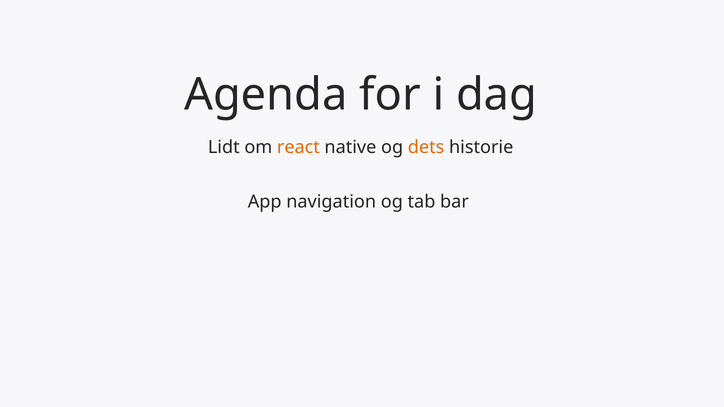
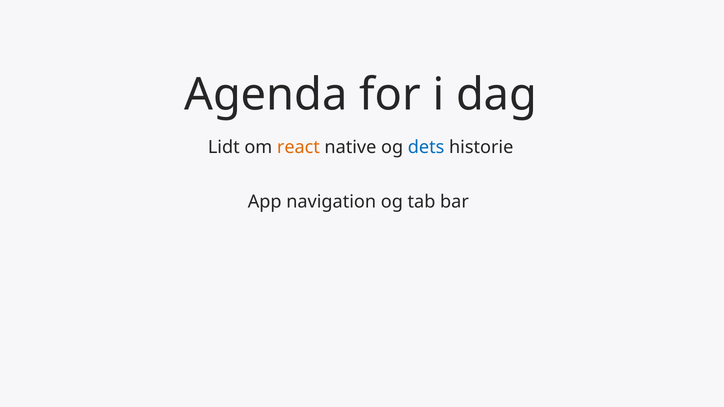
dets colour: orange -> blue (426, 147)
